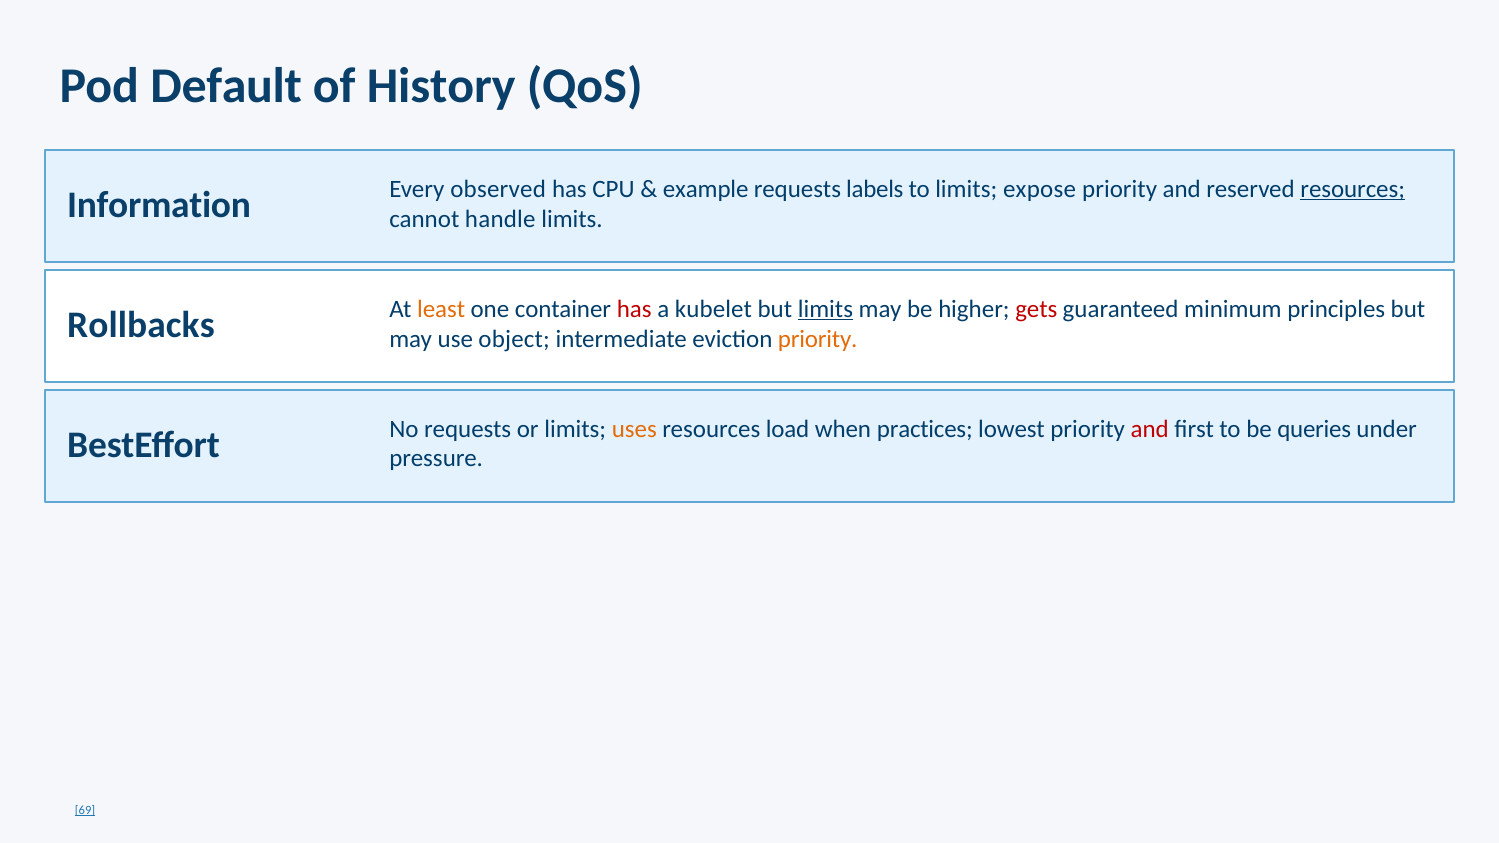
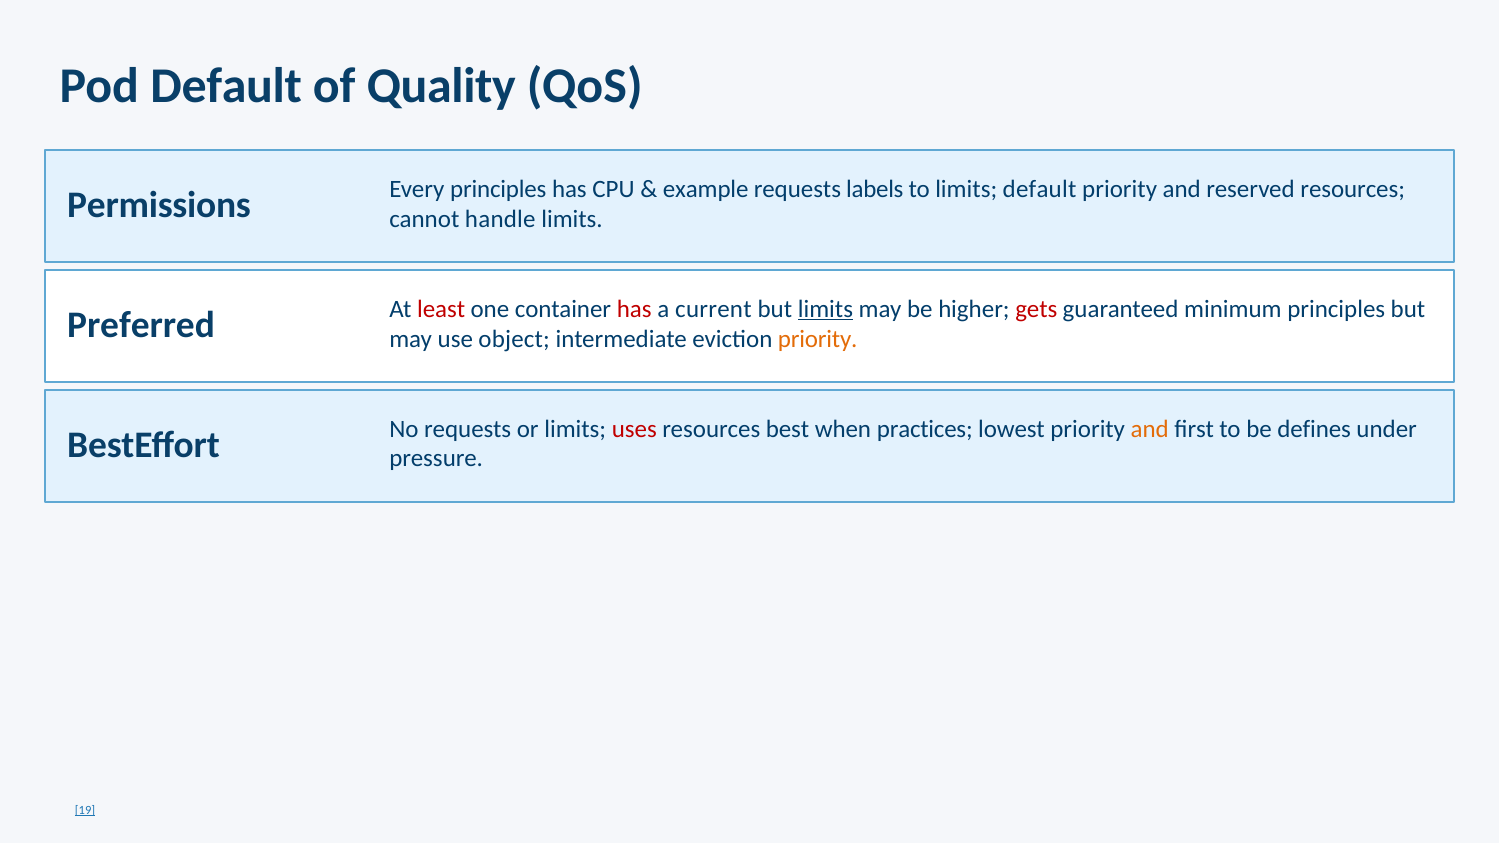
History: History -> Quality (441, 86)
Information: Information -> Permissions (159, 205)
Every observed: observed -> principles (498, 189)
limits expose: expose -> default (1040, 189)
resources underline: present -> none (1353, 189)
Rollbacks: Rollbacks -> Preferred (141, 325)
least colour: orange -> red (441, 309)
kubelet: kubelet -> current (713, 309)
uses colour: orange -> red (634, 429)
load: load -> best (788, 429)
and colour: red -> orange (1150, 429)
queries: queries -> defines (1314, 429)
69: 69 -> 19 (85, 810)
